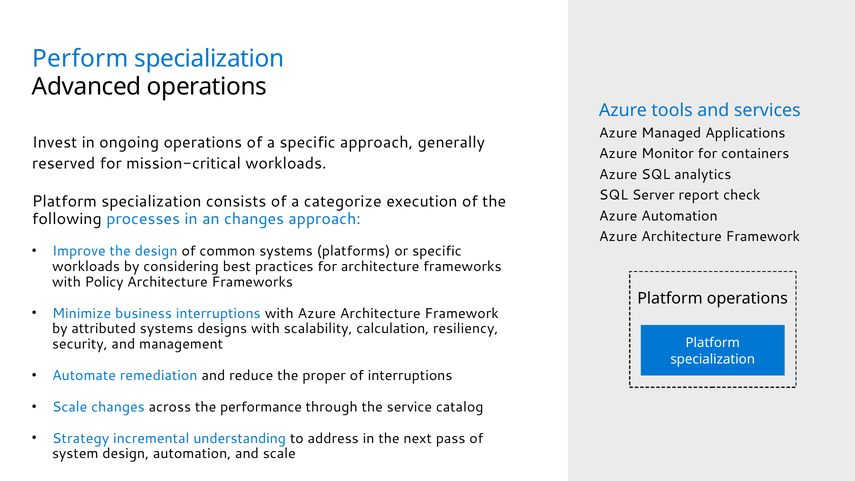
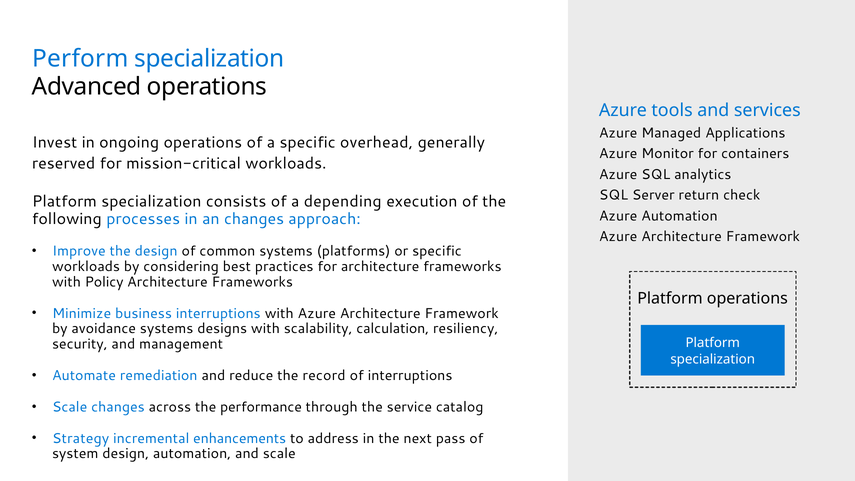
specific approach: approach -> overhead (377, 142)
report: report -> return (699, 195)
categorize: categorize -> depending (343, 201)
attributed: attributed -> avoidance (104, 329)
proper: proper -> record (324, 375)
understanding: understanding -> enhancements (240, 438)
